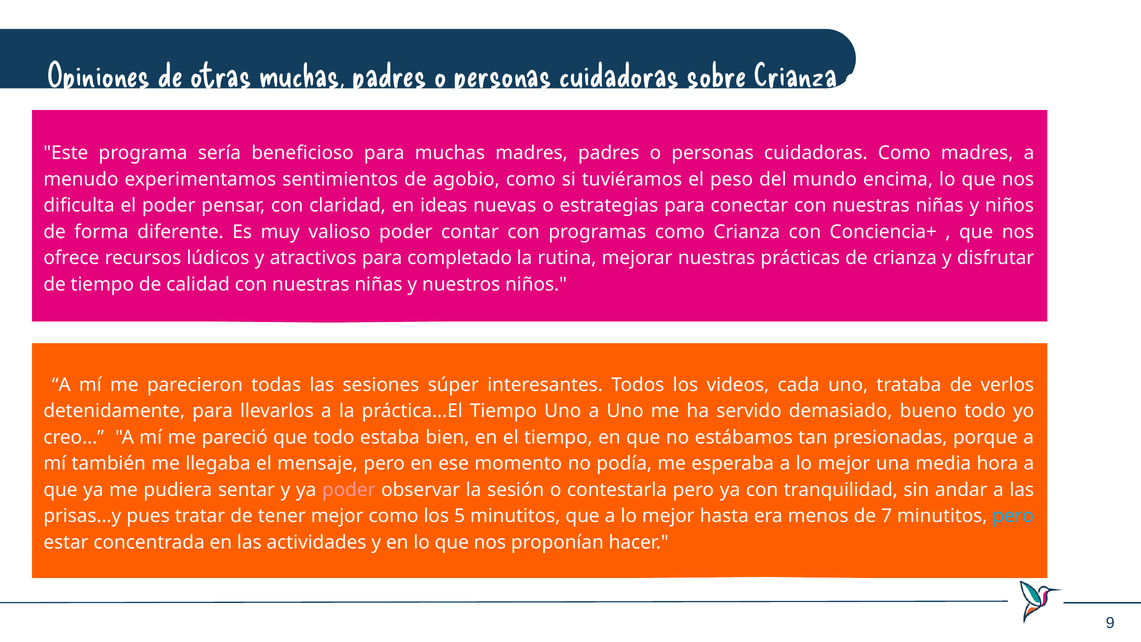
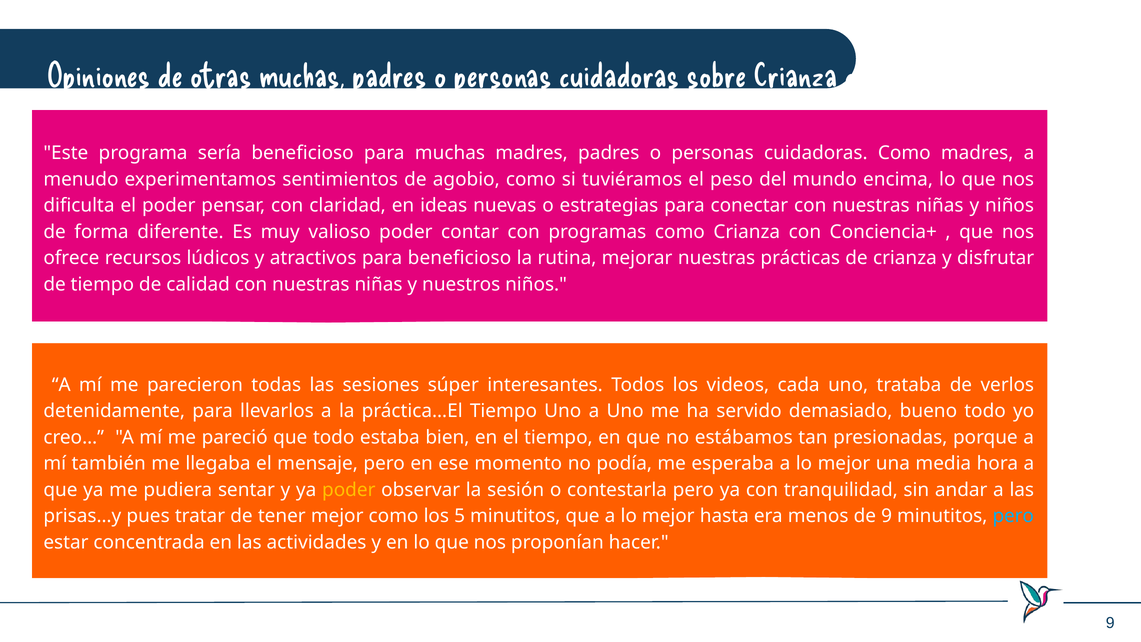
para completado: completado -> beneficioso (460, 258)
poder colour: pink -> yellow (349, 490)
de 7: 7 -> 9 (887, 516)
